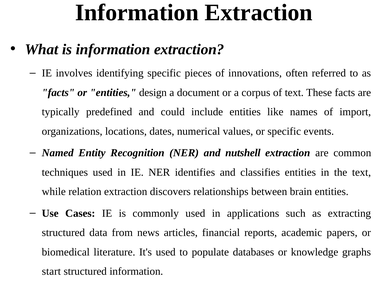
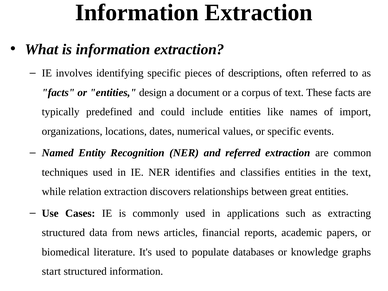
innovations: innovations -> descriptions (255, 73)
and nutshell: nutshell -> referred (243, 153)
brain: brain -> great (301, 192)
